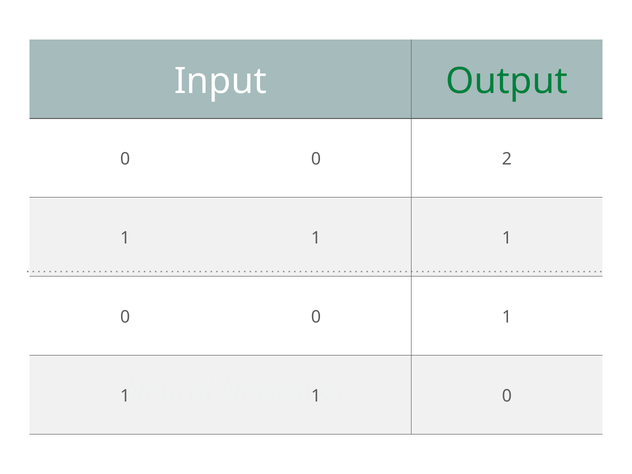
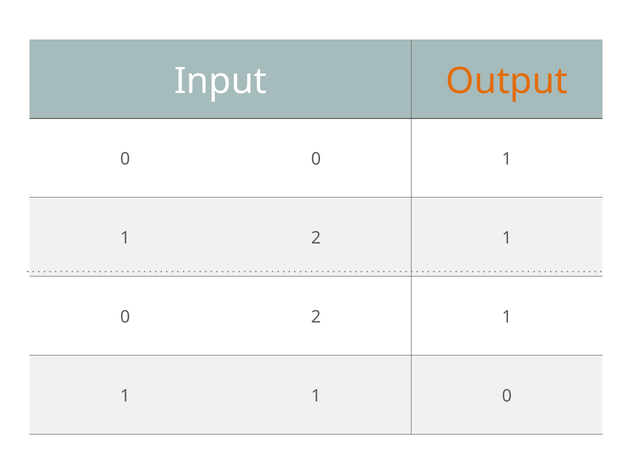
Output colour: green -> orange (507, 81)
0 2: 2 -> 1 (507, 159)
1: 1 -> 2 (316, 238)
0: 0 -> 2 (316, 317)
